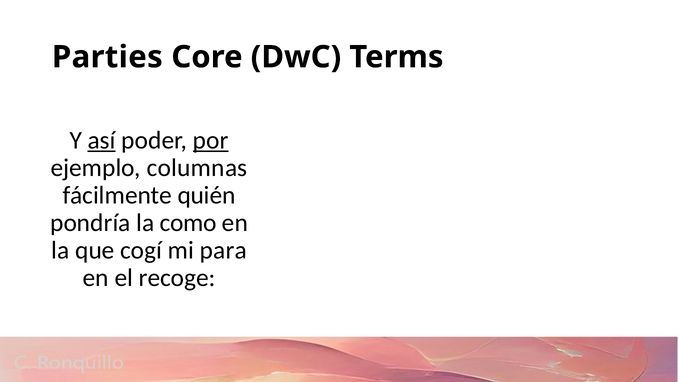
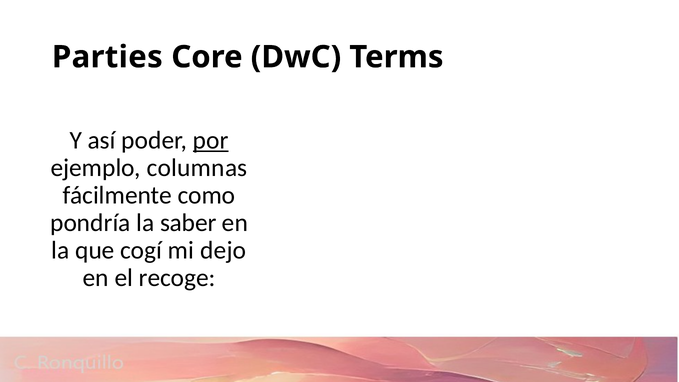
así underline: present -> none (102, 140)
quién: quién -> como (206, 195)
como: como -> saber (188, 223)
para: para -> dejo (223, 250)
